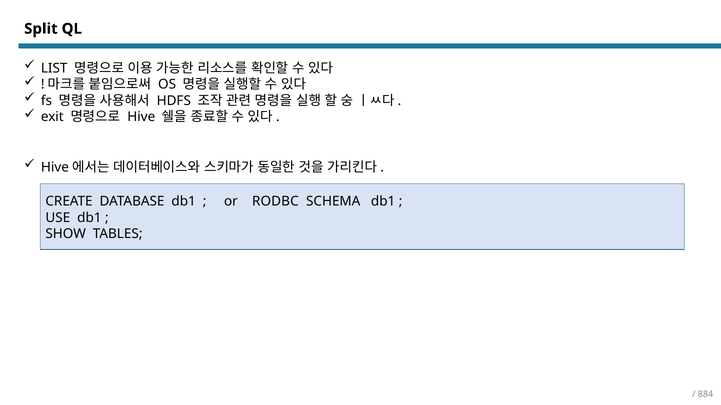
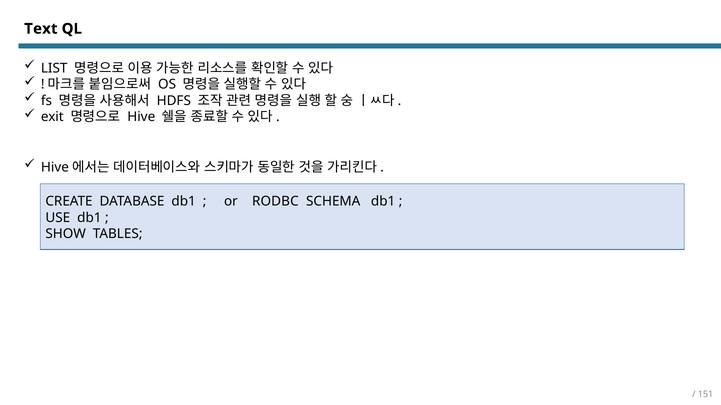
Split: Split -> Text (41, 29)
884: 884 -> 151 (706, 395)
